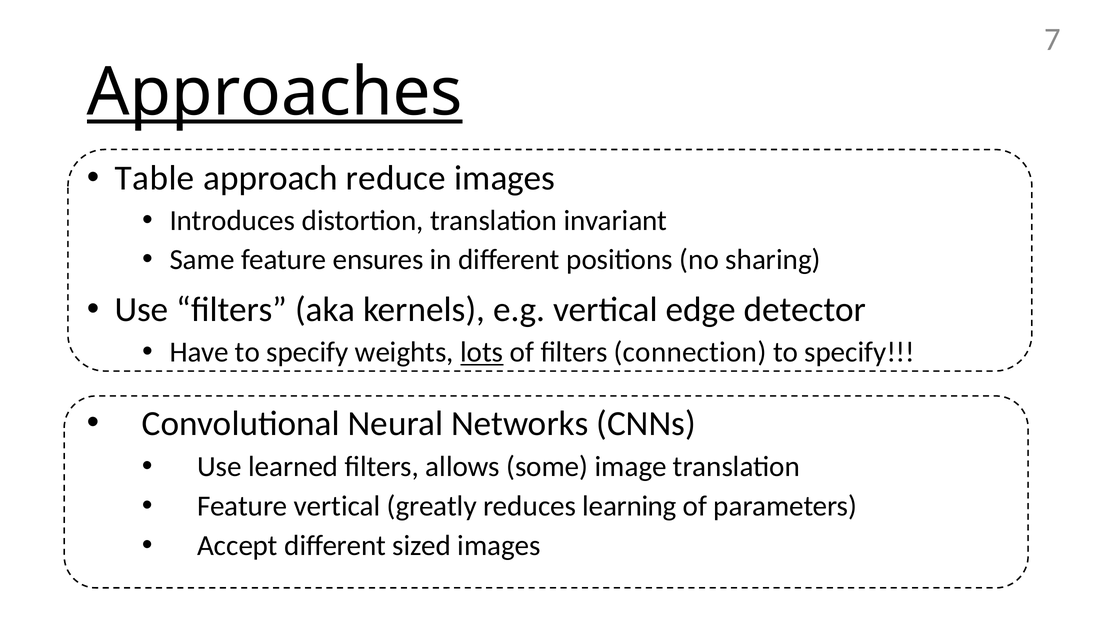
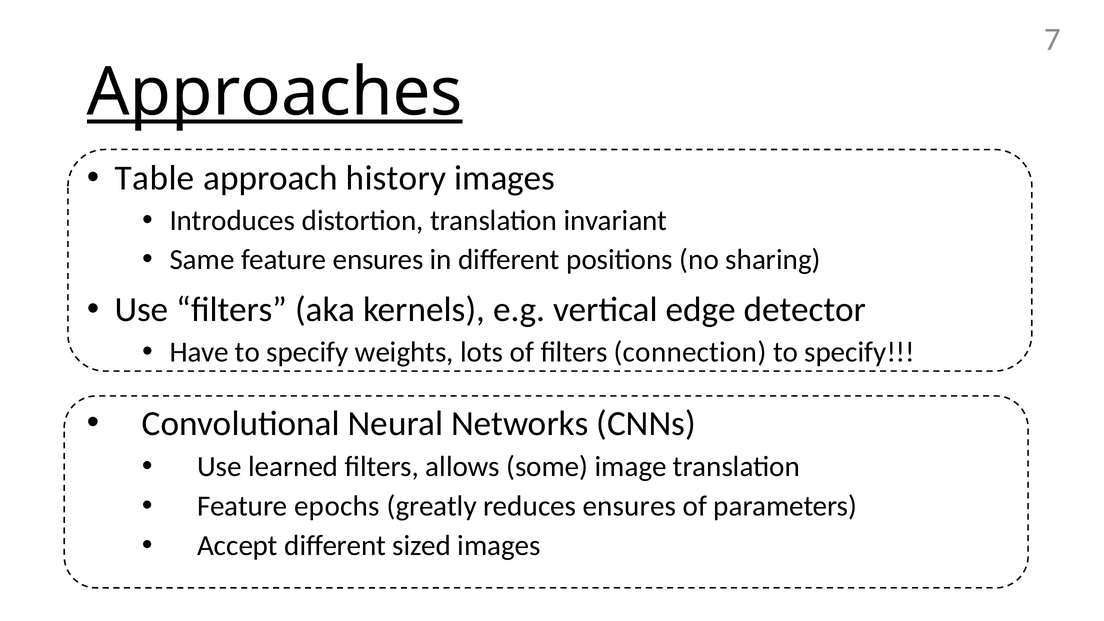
reduce: reduce -> history (396, 178)
lots underline: present -> none (482, 352)
Feature vertical: vertical -> epochs (337, 506)
reduces learning: learning -> ensures (629, 506)
